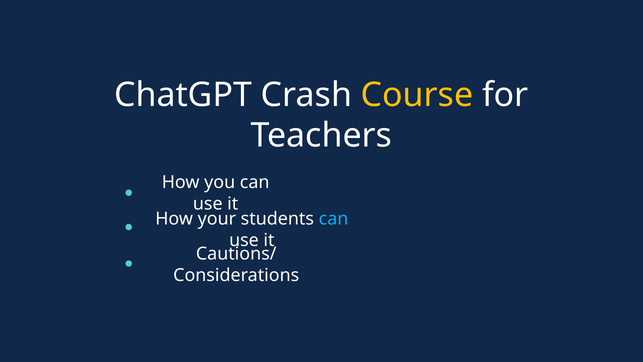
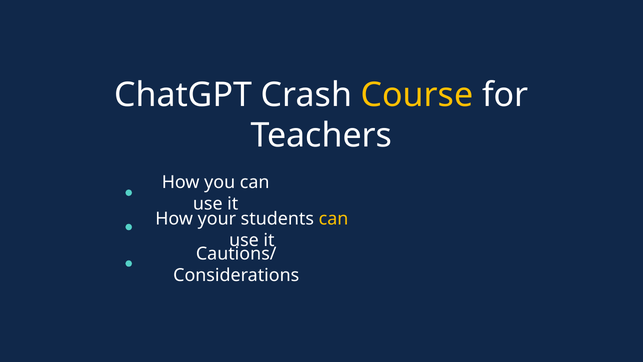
can colour: light blue -> yellow (334, 218)
